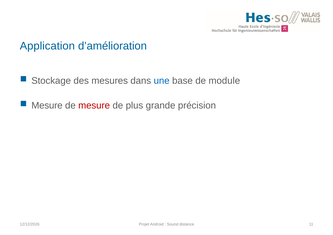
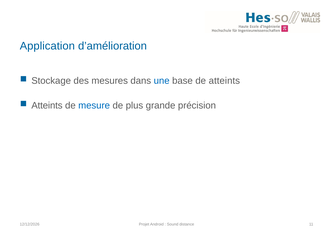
de module: module -> atteints (224, 81)
Mesure: Mesure -> Atteints (47, 106)
mesure colour: red -> blue (94, 106)
